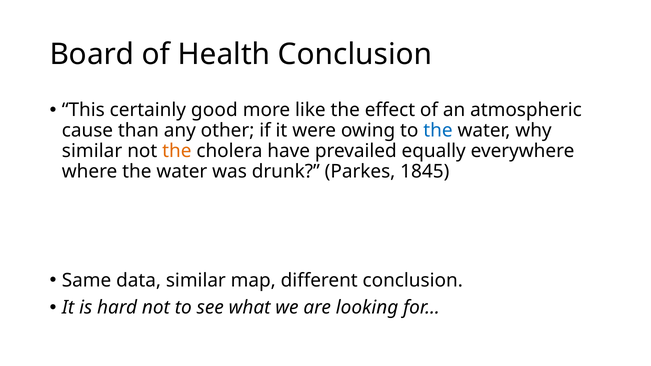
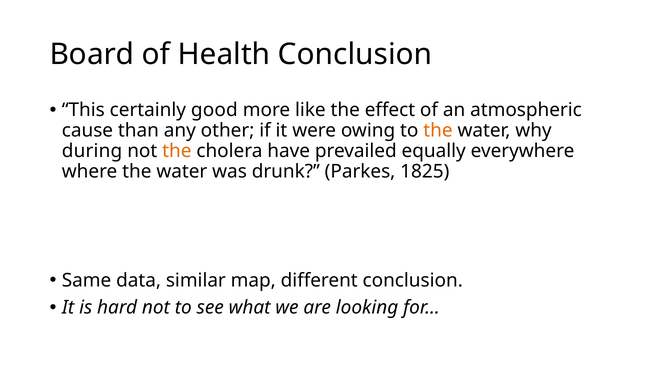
the colour: blue -> orange (438, 130)
similar: similar -> during (92, 151)
1845: 1845 -> 1825 (425, 171)
